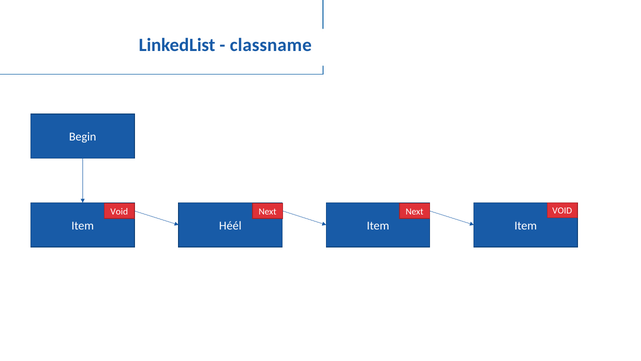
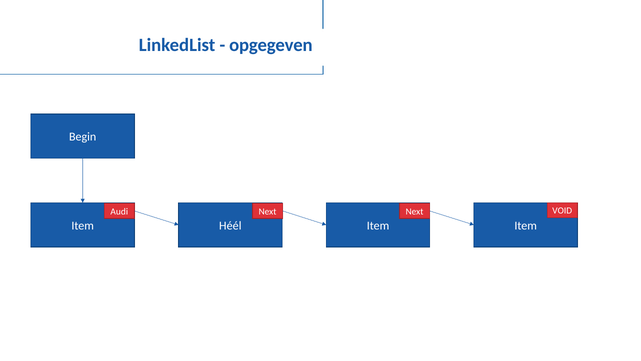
classname: classname -> opgegeven (271, 45)
Void: Void -> Audi (119, 211)
